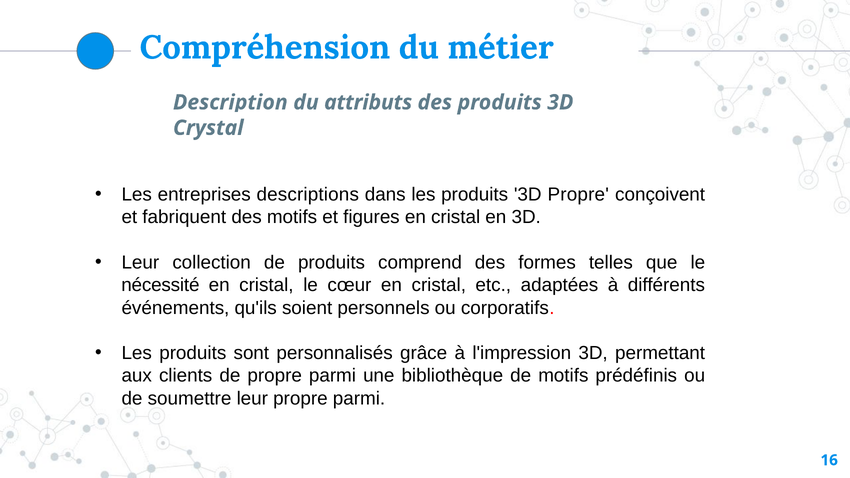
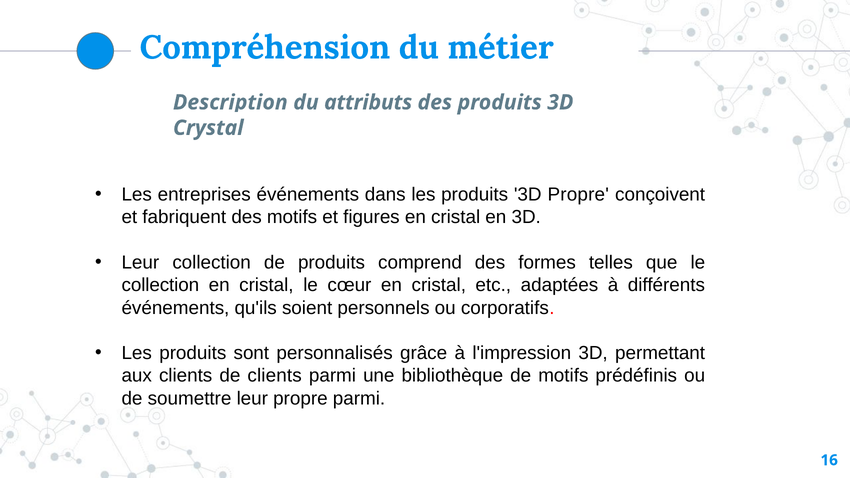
entreprises descriptions: descriptions -> événements (308, 195)
nécessité: nécessité -> collection (160, 285)
de propre: propre -> clients (275, 376)
